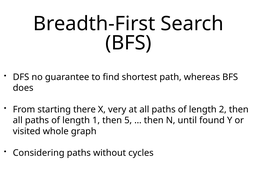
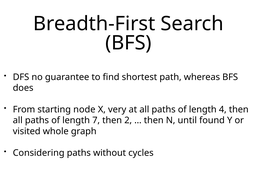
there: there -> node (84, 110)
2: 2 -> 4 (223, 110)
1: 1 -> 7 (96, 121)
5: 5 -> 2 (128, 121)
